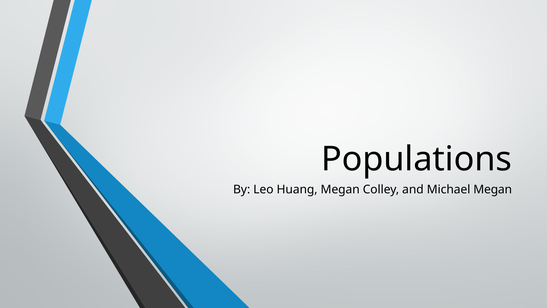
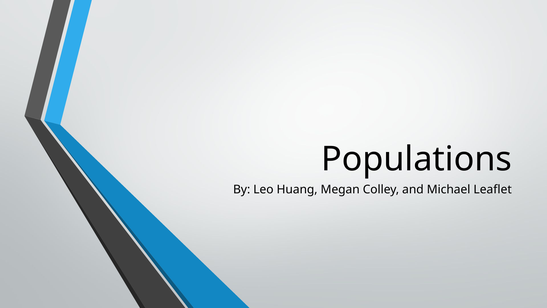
Michael Megan: Megan -> Leaflet (493, 189)
